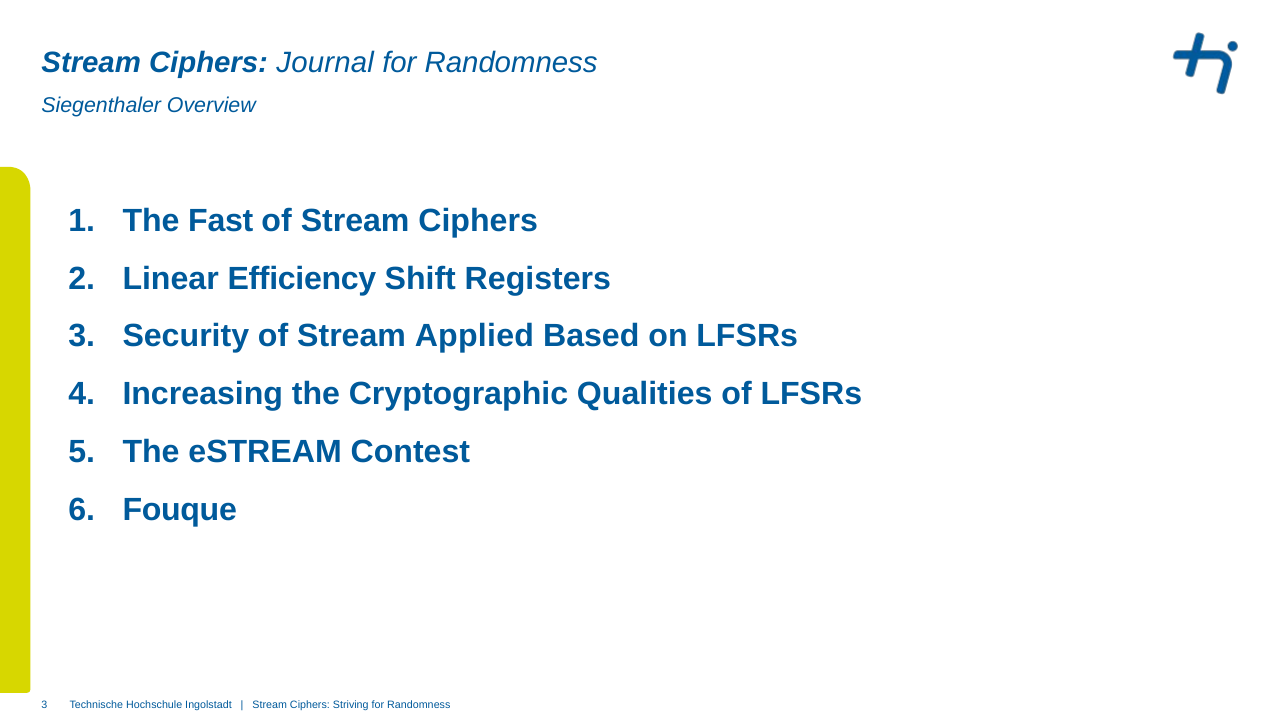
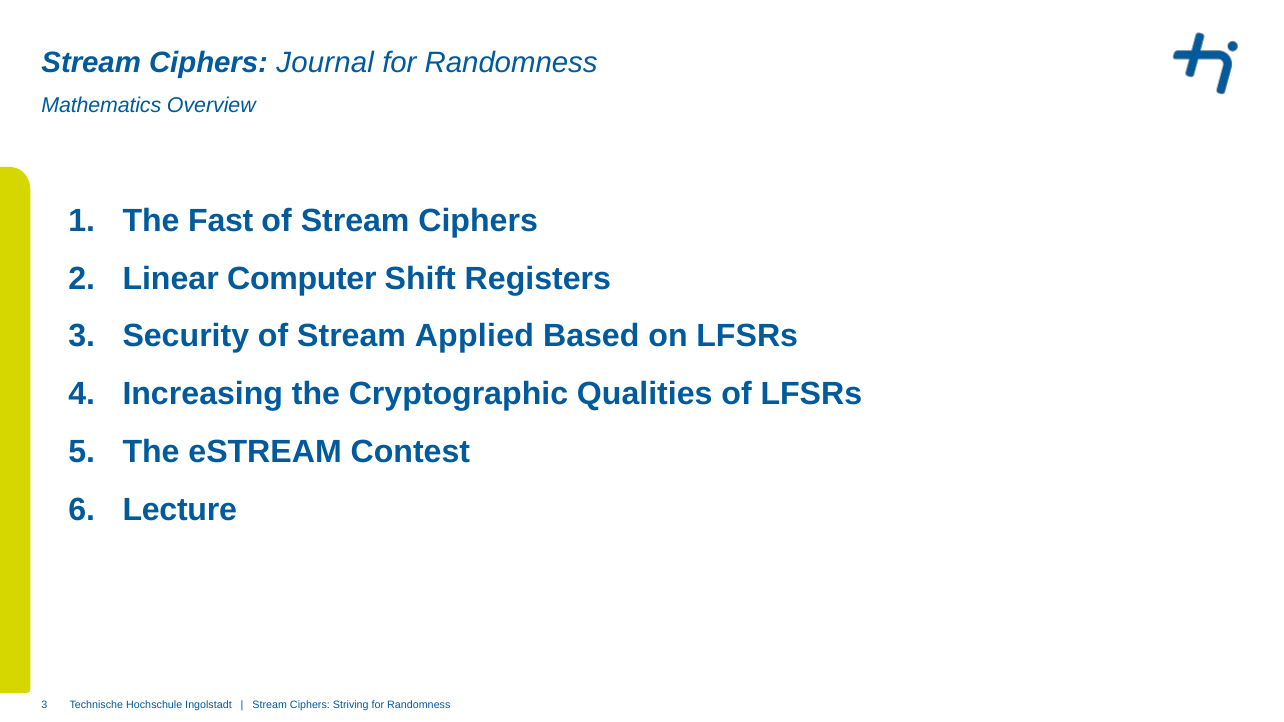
Siegenthaler: Siegenthaler -> Mathematics (101, 106)
Efficiency: Efficiency -> Computer (302, 279)
Fouque: Fouque -> Lecture (180, 510)
